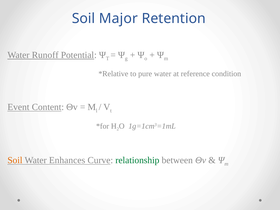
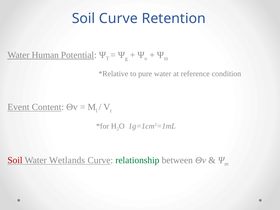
Soil Major: Major -> Curve (118, 18)
Runoff: Runoff -> Human (45, 55)
Soil colour: orange -> red (15, 160)
Enhances: Enhances -> Wetlands (67, 160)
